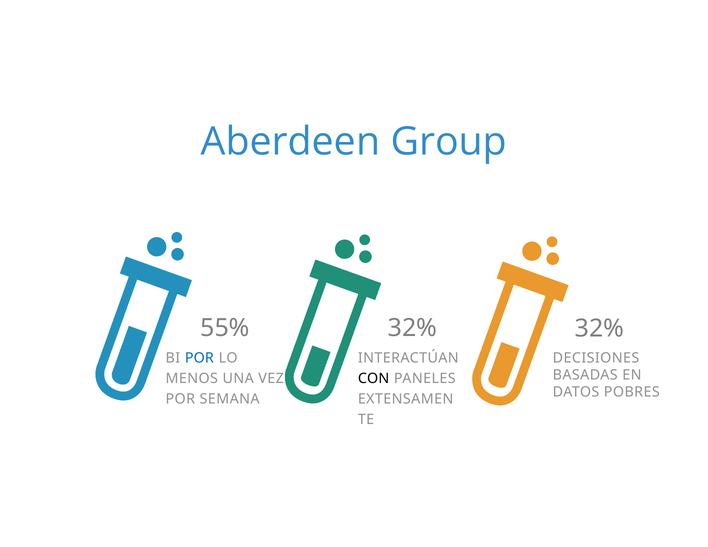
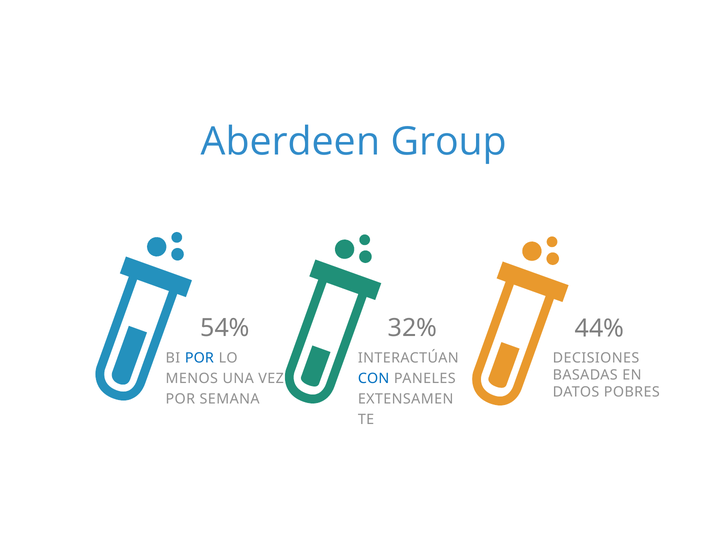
55%: 55% -> 54% (225, 328)
32% 32%: 32% -> 44% (600, 329)
CON colour: black -> blue (374, 379)
